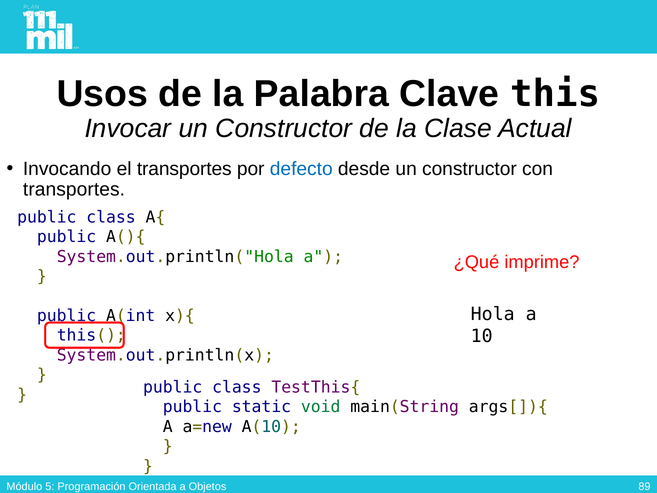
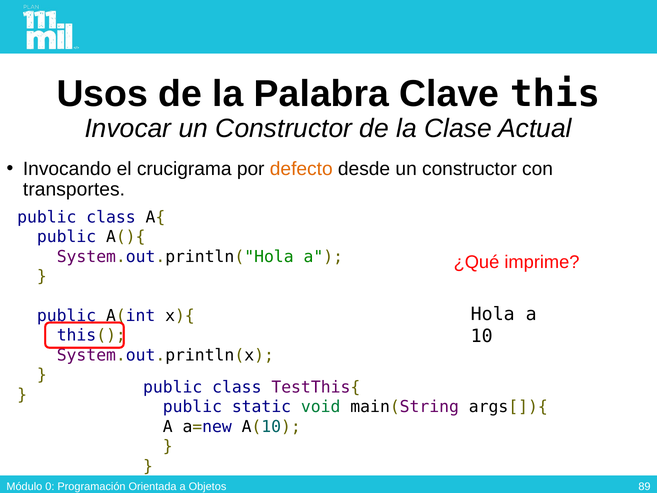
el transportes: transportes -> crucigrama (184, 169)
defecto colour: blue -> orange (301, 169)
5: 5 -> 0 (50, 486)
